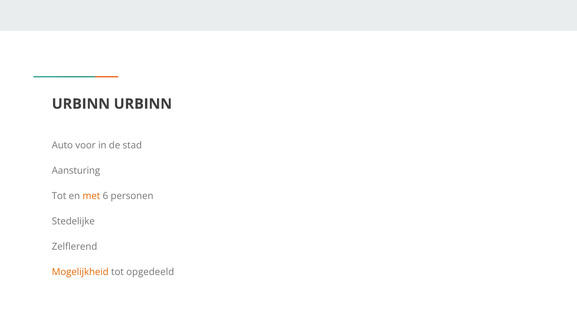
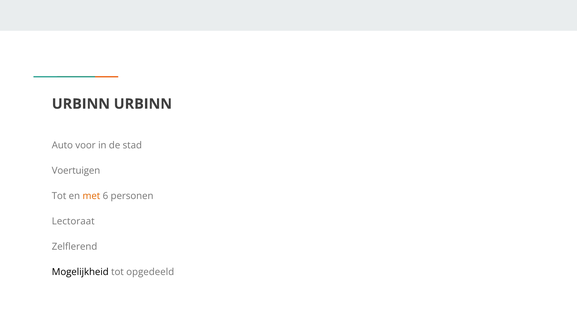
Aansturing: Aansturing -> Voertuigen (76, 170)
Stedelijke: Stedelijke -> Lectoraat (73, 221)
Mogelijkheid colour: orange -> black (80, 272)
